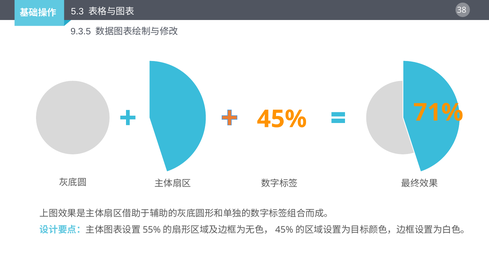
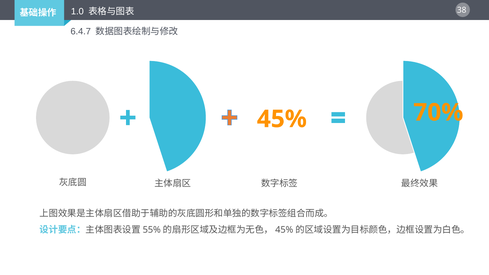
5.3: 5.3 -> 1.0 (77, 11)
9.3.5: 9.3.5 -> 6.4.7 (81, 31)
71%: 71% -> 70% (438, 112)
